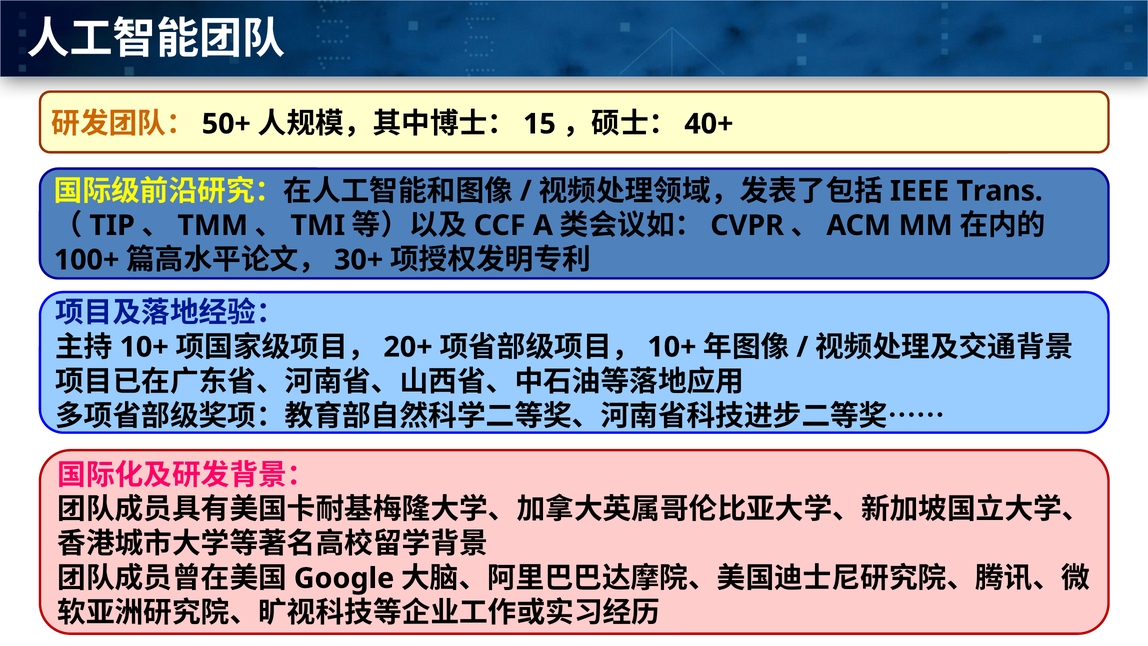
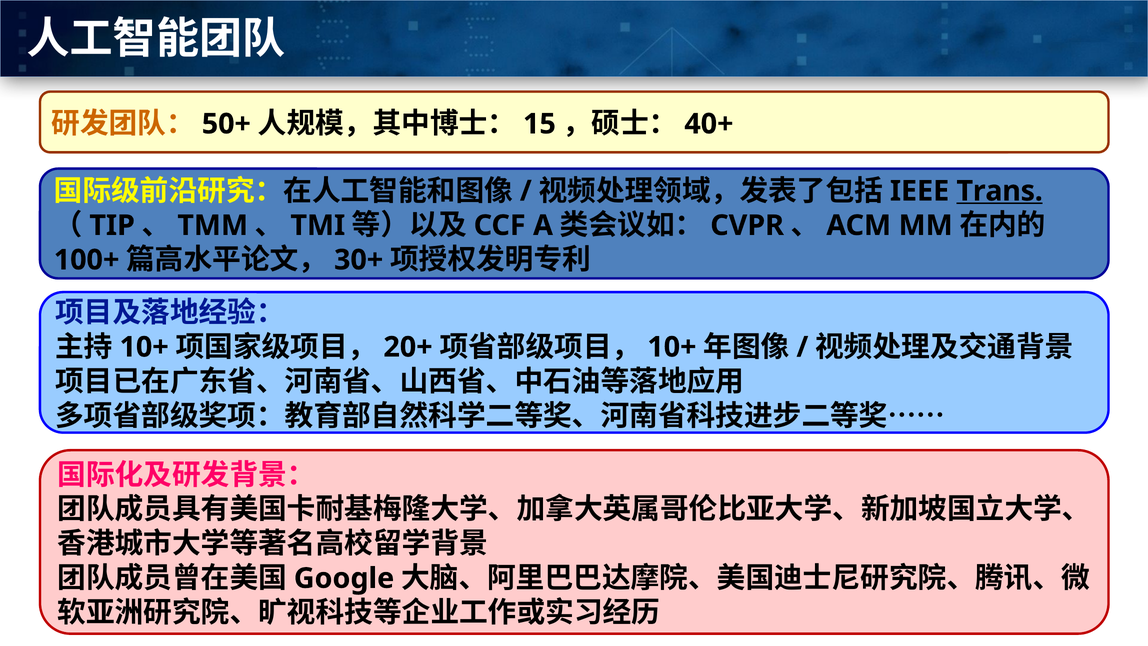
Trans underline: none -> present (1000, 191)
